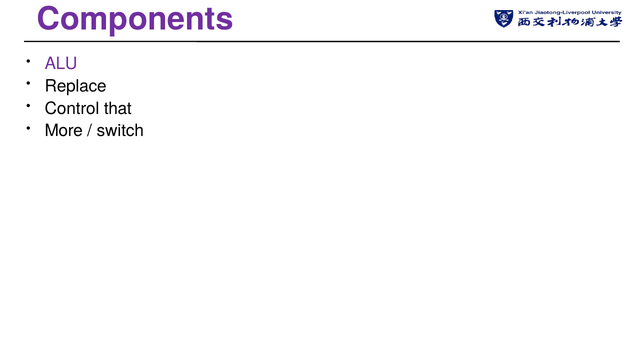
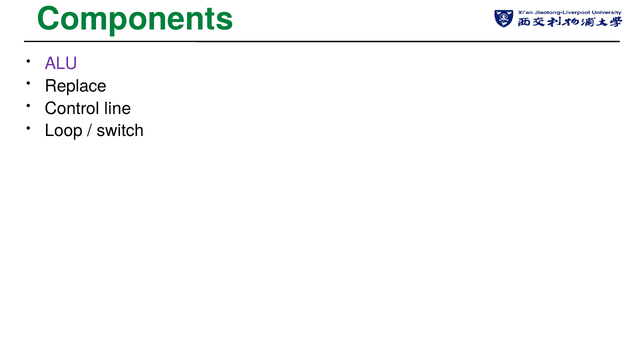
Components colour: purple -> green (135, 19)
that: that -> line (118, 109)
More: More -> Loop (64, 131)
